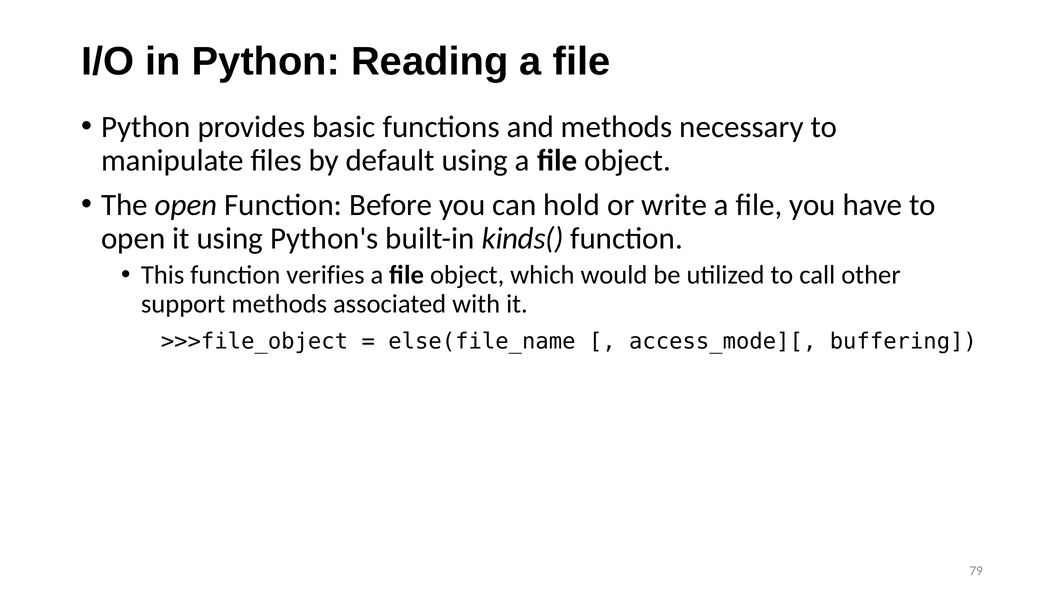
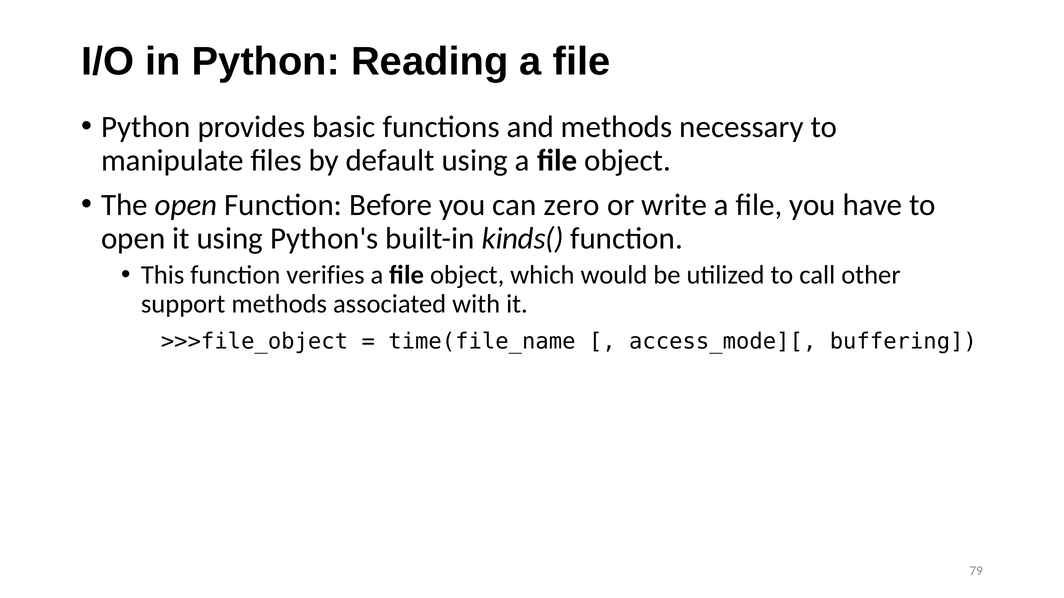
hold: hold -> zero (572, 205)
else(file_name: else(file_name -> time(file_name (482, 341)
